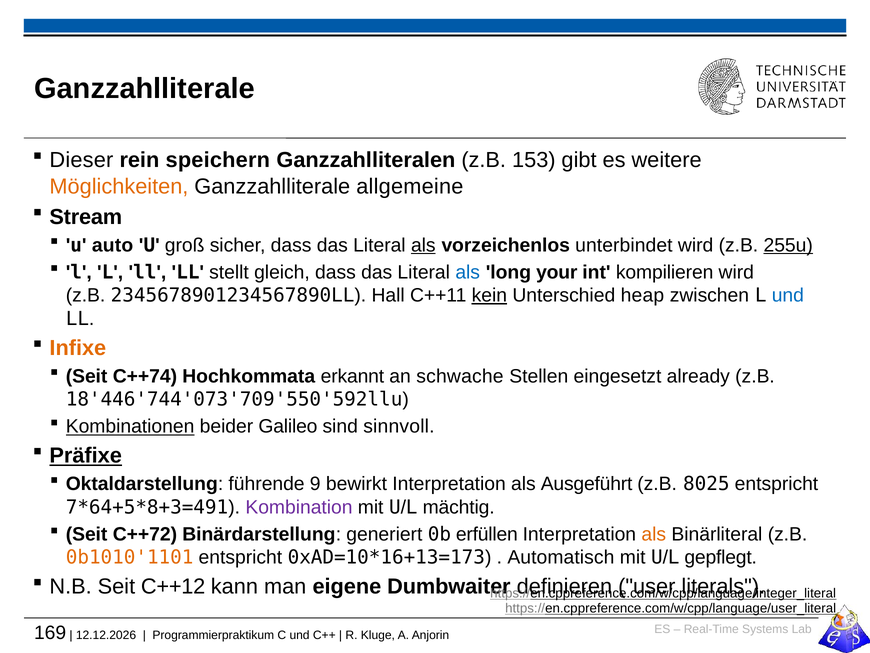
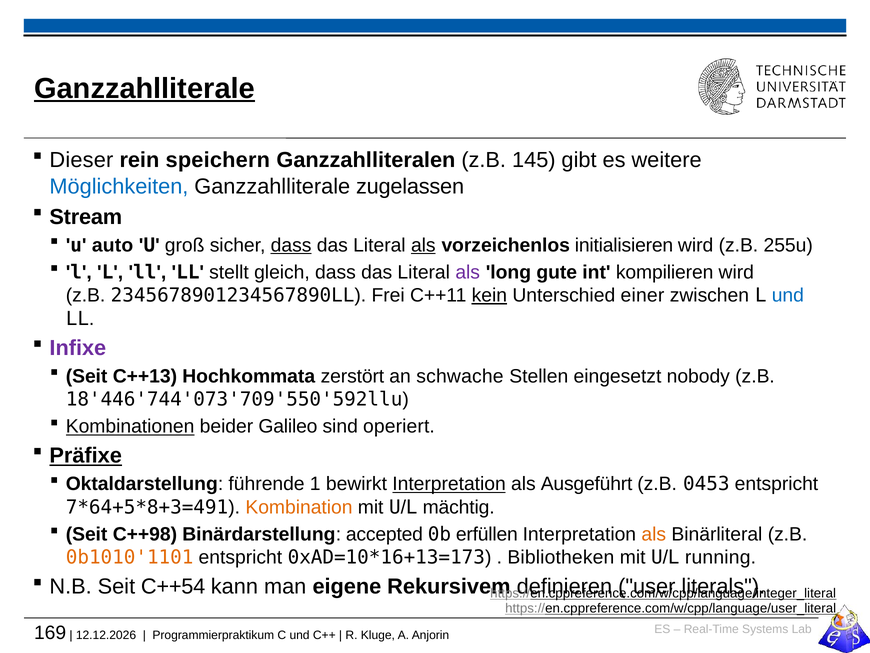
Ganzzahlliterale underline: none -> present (144, 88)
153: 153 -> 145 (534, 160)
Möglichkeiten colour: orange -> blue (119, 186)
allgemeine: allgemeine -> zugelassen (410, 186)
dass underline: none -> present (291, 245)
unterbindet: unterbindet -> initialisieren (624, 245)
255u underline: present -> none (788, 245)
als colour: blue -> purple (468, 272)
your: your -> gute (557, 272)
Hall: Hall -> Frei (388, 295)
heap: heap -> einer (642, 295)
Infixe colour: orange -> purple (78, 348)
C++74: C++74 -> C++13 (145, 376)
erkannt: erkannt -> zerstört (352, 376)
already: already -> nobody (698, 376)
sinnvoll: sinnvoll -> operiert (399, 426)
9: 9 -> 1 (315, 484)
Interpretation underline: none -> present (449, 484)
8025: 8025 -> 0453 (706, 484)
Kombination colour: purple -> orange (299, 507)
C++72: C++72 -> C++98 (145, 534)
generiert: generiert -> accepted (384, 534)
Automatisch: Automatisch -> Bibliotheken (561, 557)
gepflegt: gepflegt -> running (720, 557)
C++12: C++12 -> C++54 (173, 586)
Dumbwaiter: Dumbwaiter -> Rekursivem (449, 586)
